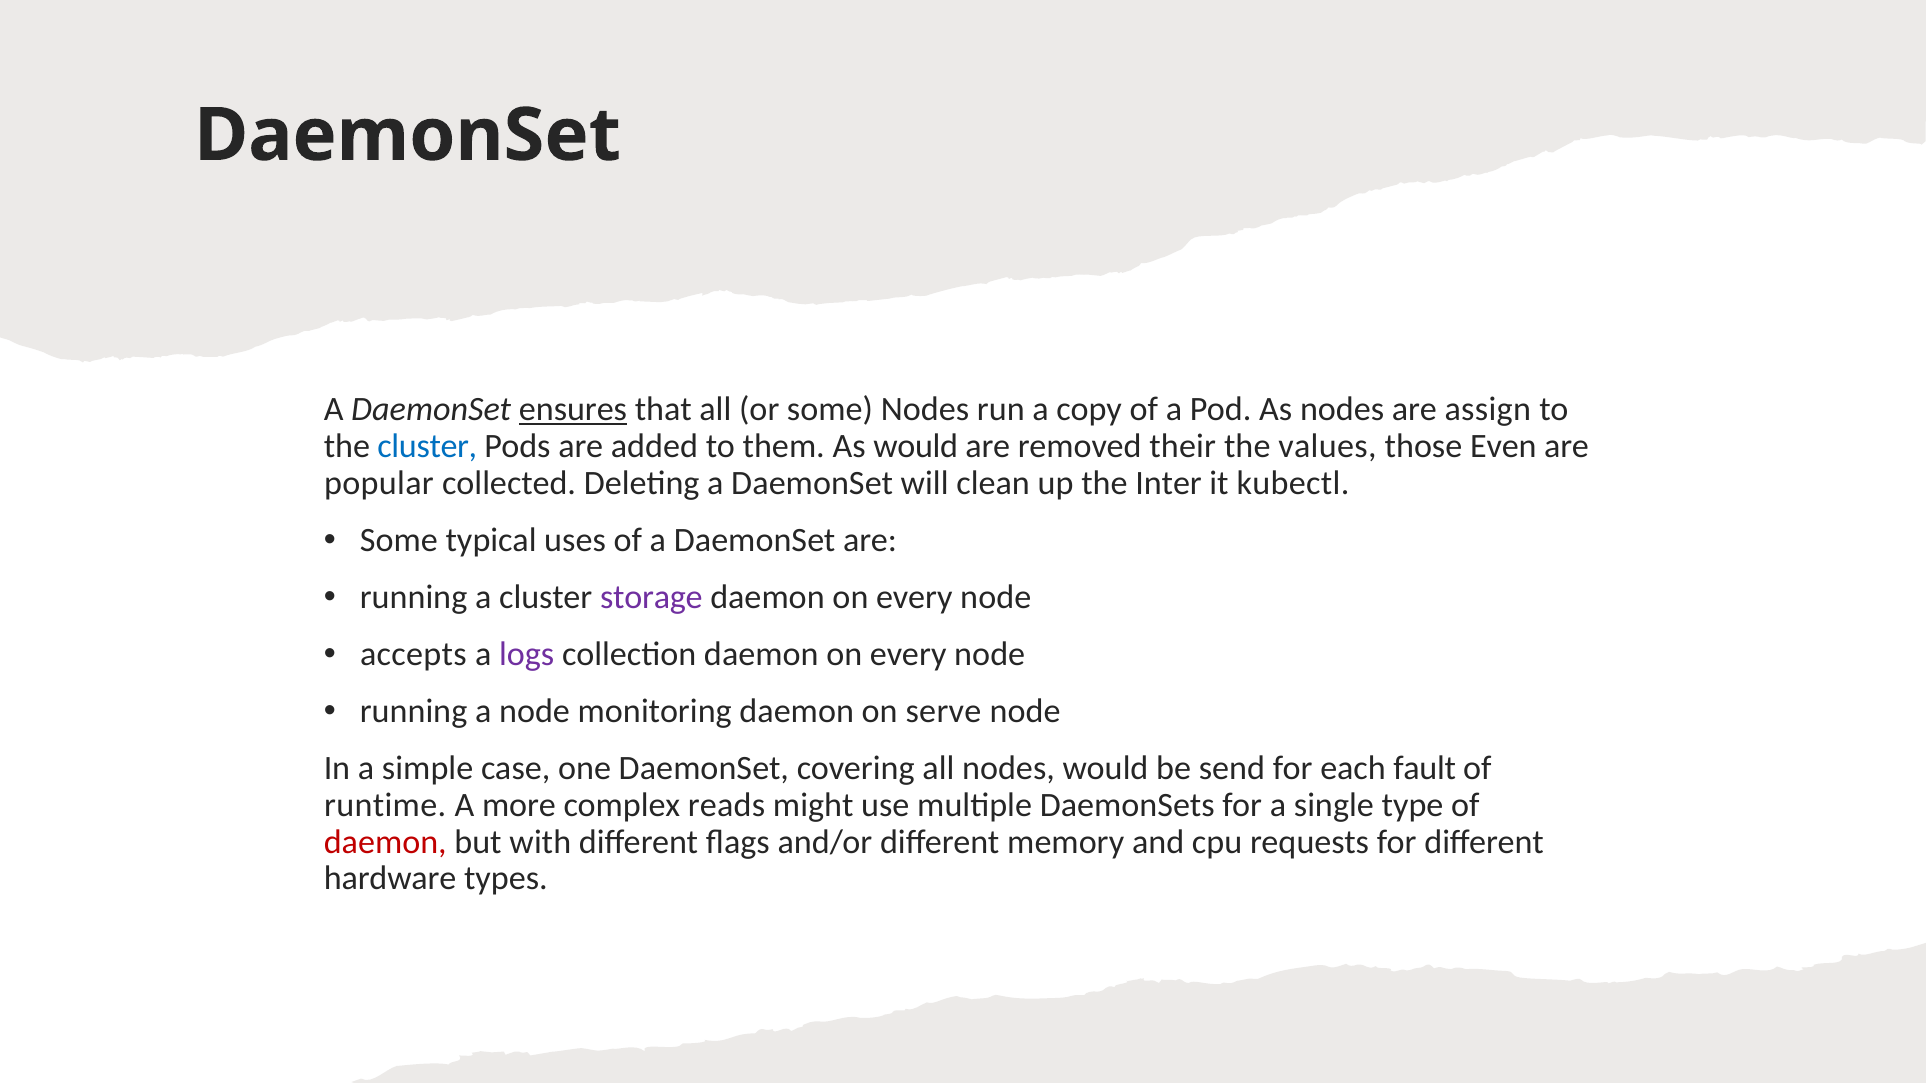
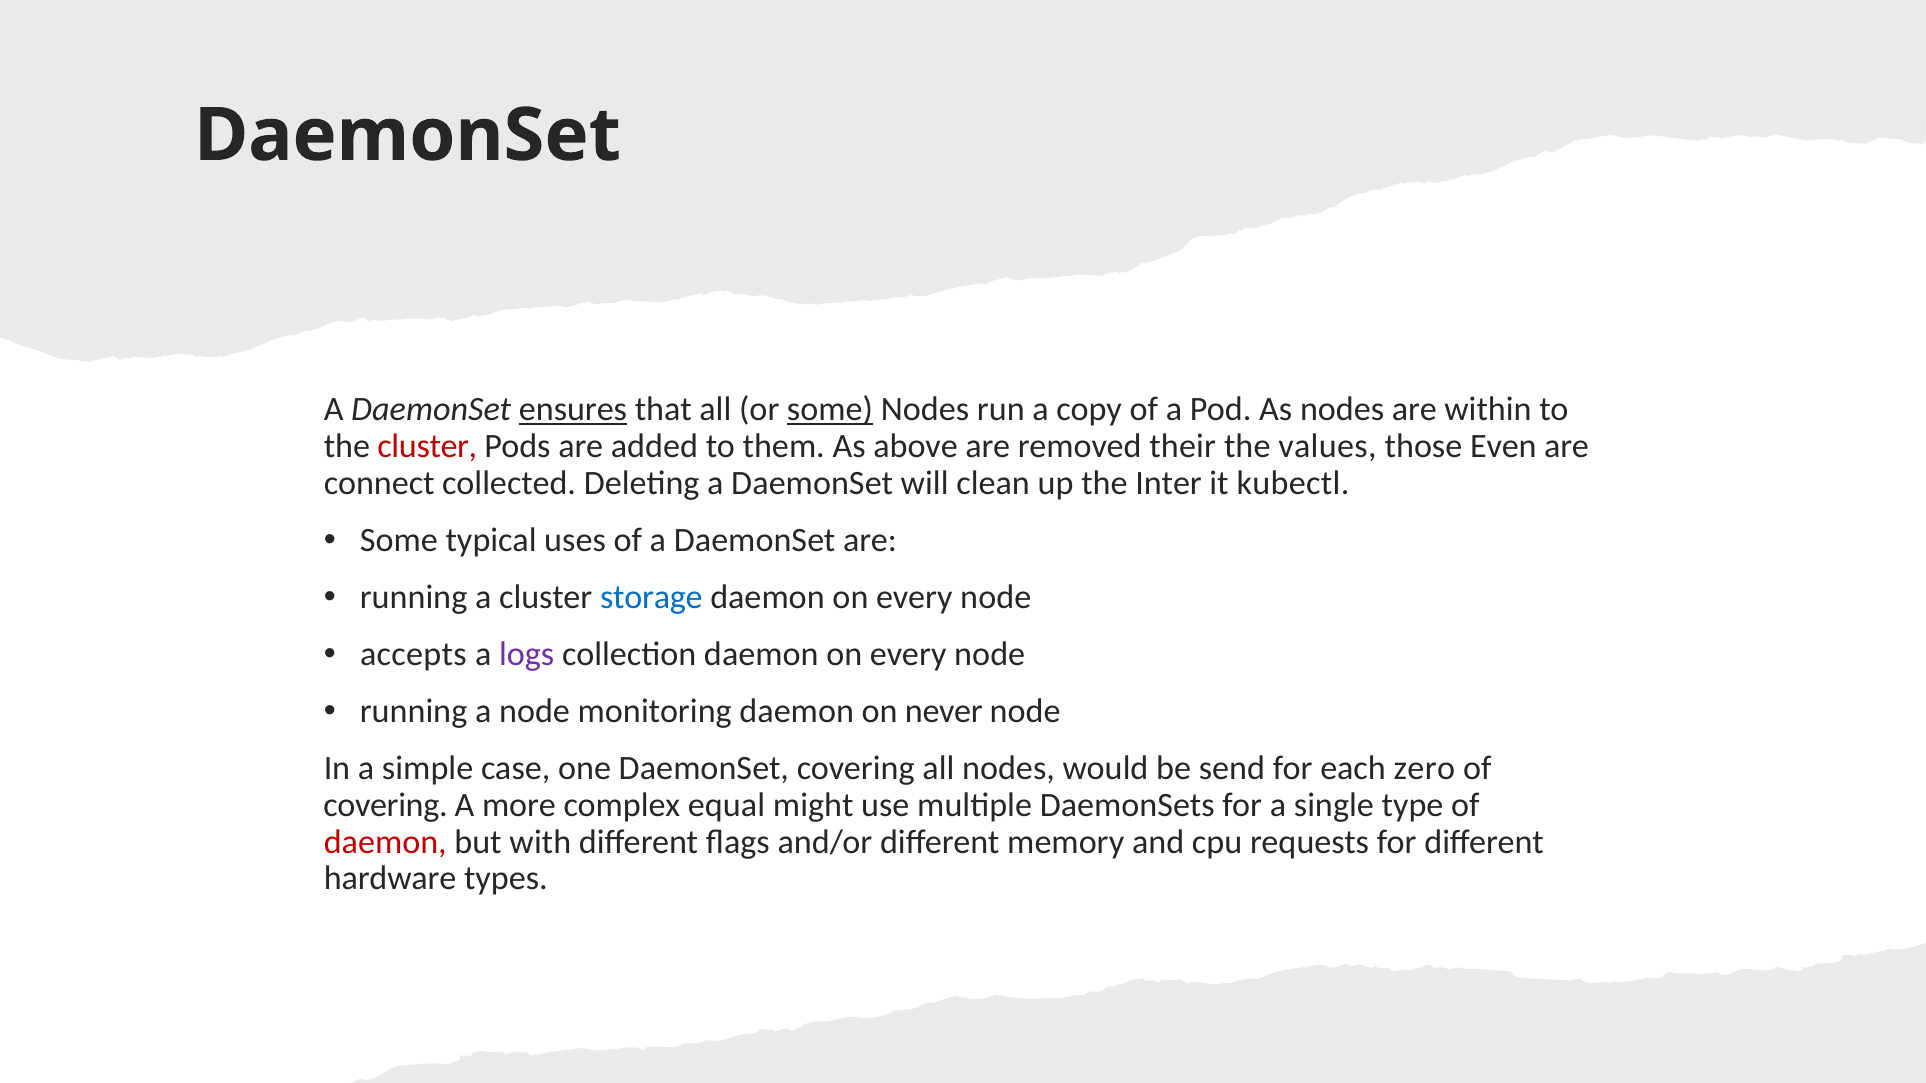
some underline: none -> present (830, 410)
assign: assign -> within (1488, 410)
cluster colour: blue -> red (427, 446)
As would: would -> above (916, 446)
popular: popular -> connect (379, 483)
storage colour: purple -> blue (651, 597)
serve: serve -> never (944, 711)
fault: fault -> zero (1424, 768)
runtime: runtime -> covering (385, 805)
reads: reads -> equal (727, 805)
